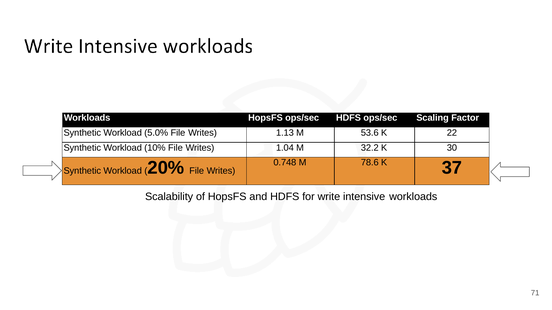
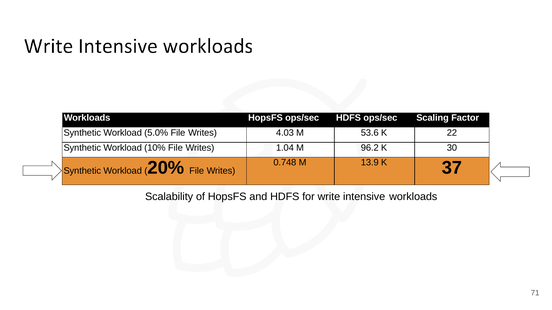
1.13: 1.13 -> 4.03 (285, 133)
32.2: 32.2 -> 96.2 (370, 148)
78.6: 78.6 -> 13.9 (370, 163)
